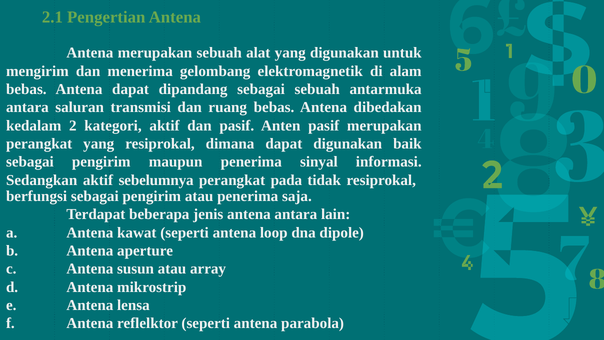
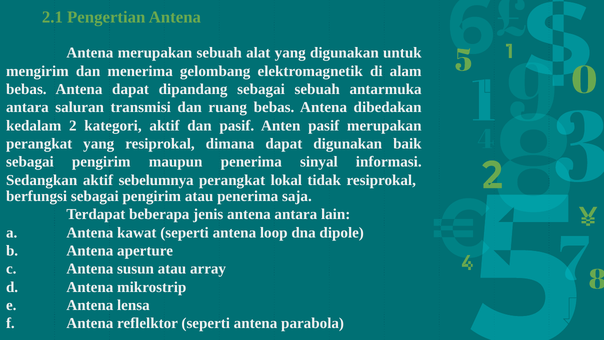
pada: pada -> lokal (286, 180)
